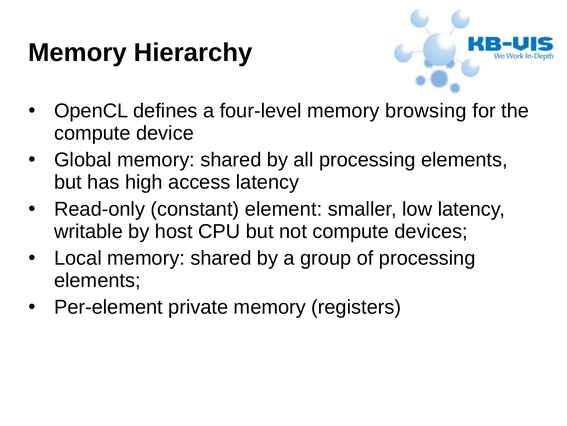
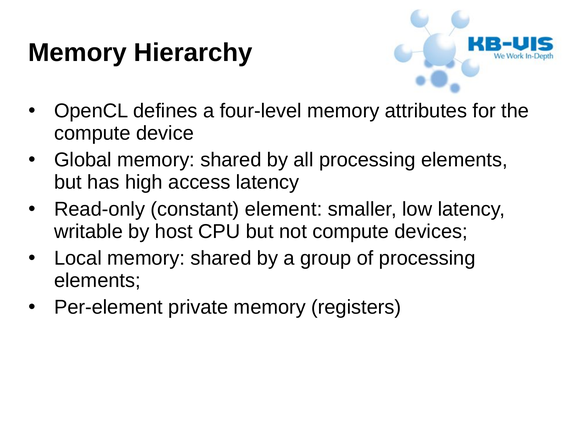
browsing: browsing -> attributes (426, 111)
